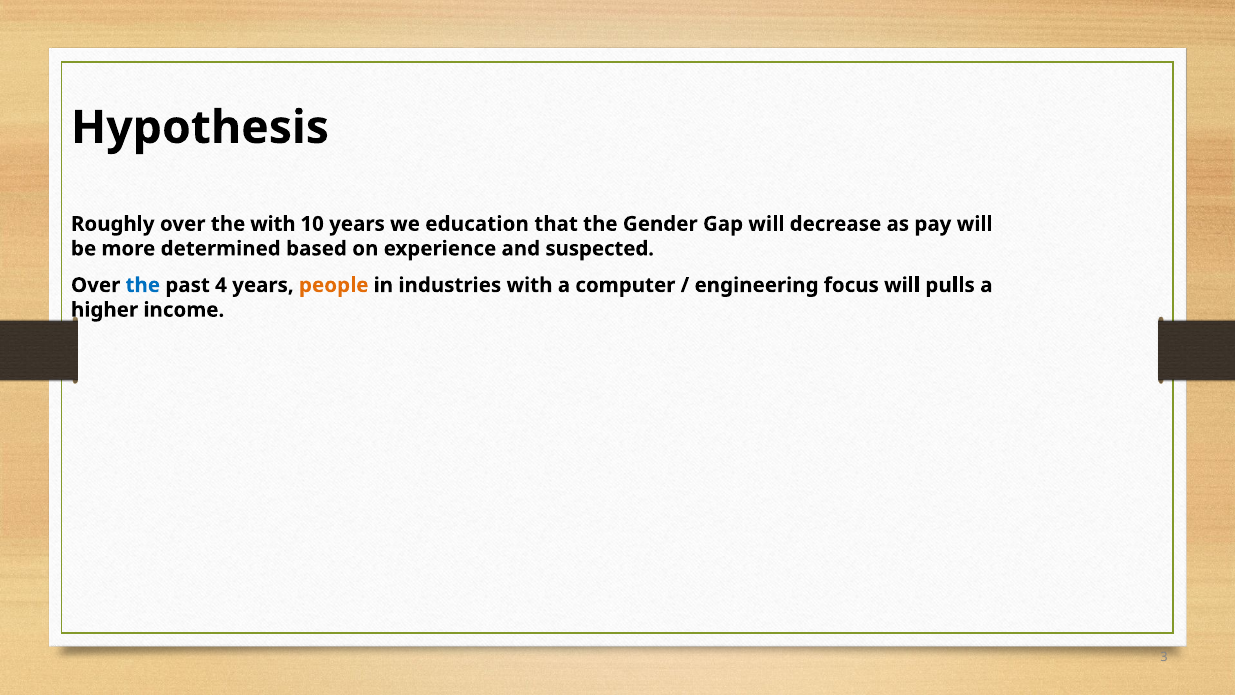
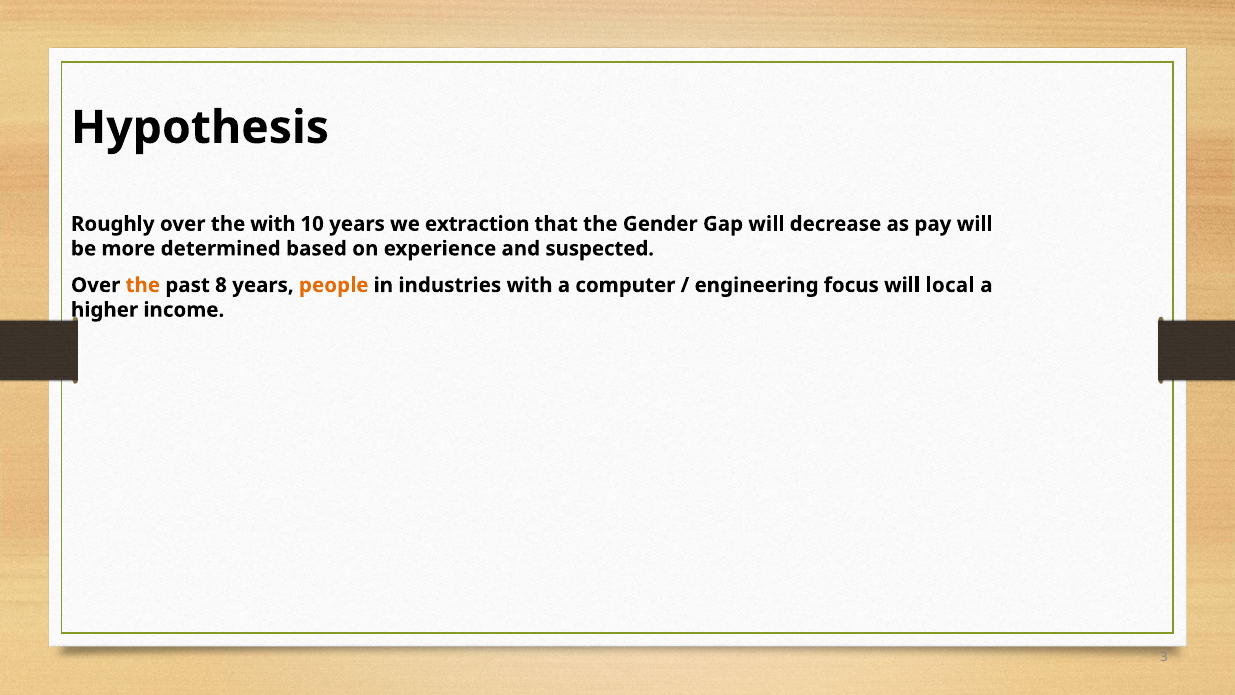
education: education -> extraction (477, 224)
the colour: blue -> orange (143, 285)
4: 4 -> 8 (221, 285)
pulls: pulls -> local (950, 285)
